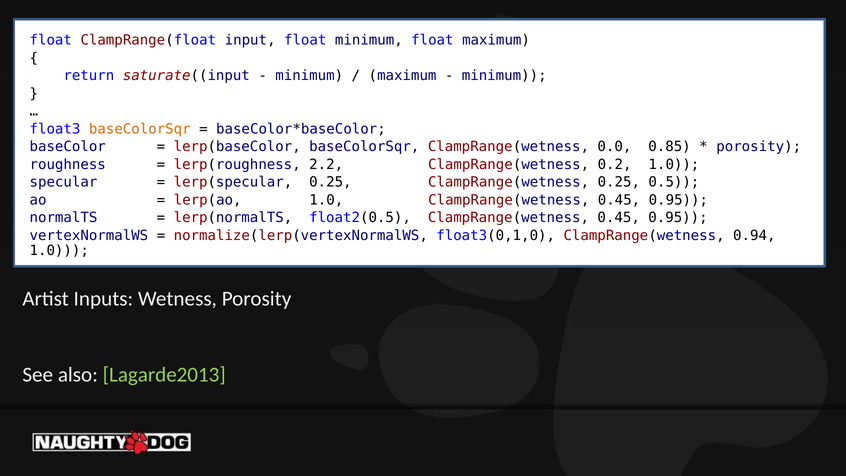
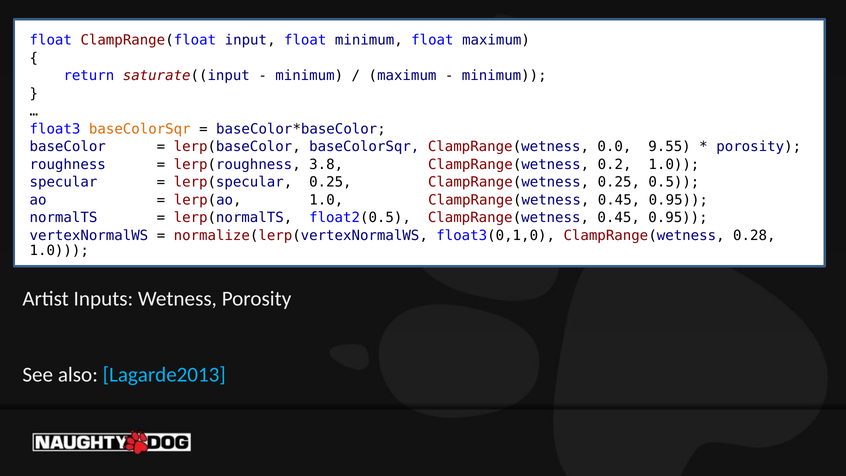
0.85: 0.85 -> 9.55 (670, 147)
2.2: 2.2 -> 3.8 (326, 164)
0.94: 0.94 -> 0.28 (754, 235)
Lagarde2013 colour: light green -> light blue (164, 375)
